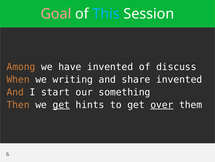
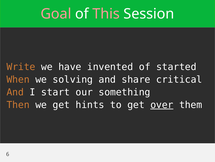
This colour: light blue -> pink (106, 14)
Among: Among -> Write (21, 67)
discuss: discuss -> started (176, 67)
writing: writing -> solving (73, 79)
share invented: invented -> critical (179, 79)
get underline: present -> none (61, 104)
